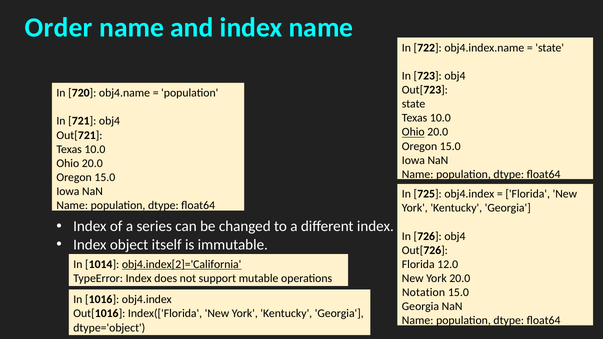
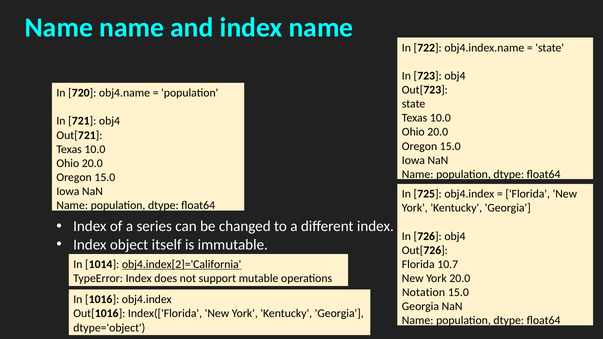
Order: Order -> Name (59, 28)
Ohio underline: present -> none (413, 132)
12.0: 12.0 -> 10.7 (448, 264)
